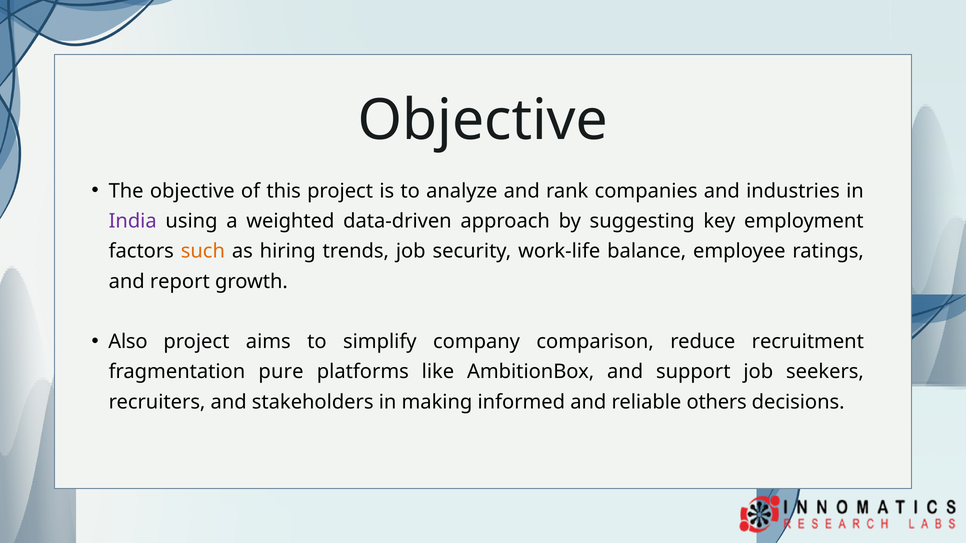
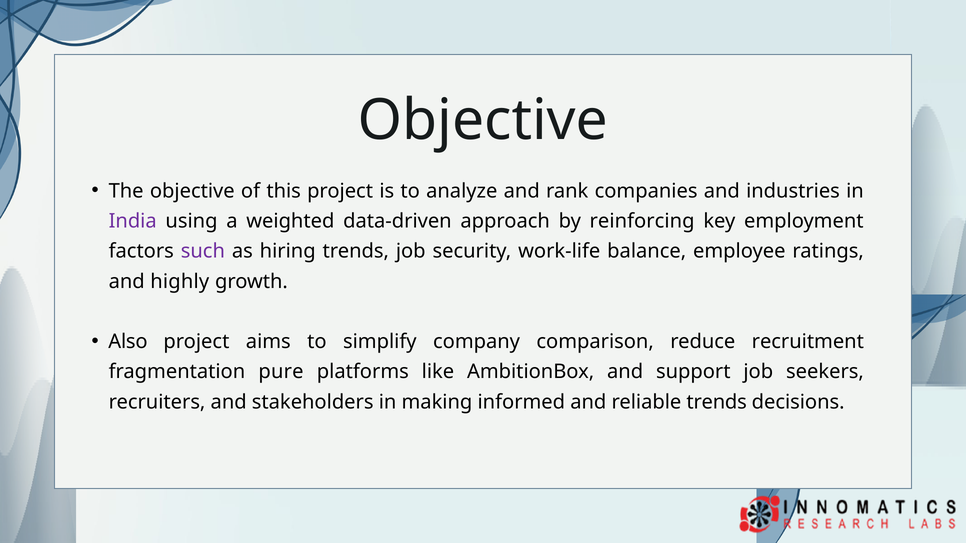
suggesting: suggesting -> reinforcing (642, 221)
such colour: orange -> purple (203, 251)
report: report -> highly (180, 282)
reliable others: others -> trends (717, 402)
